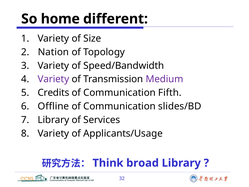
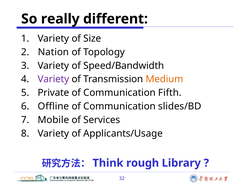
home: home -> really (60, 19)
Medium colour: purple -> orange (165, 79)
Credits: Credits -> Private (53, 93)
Library: Library -> Mobile (53, 120)
broad: broad -> rough (143, 163)
